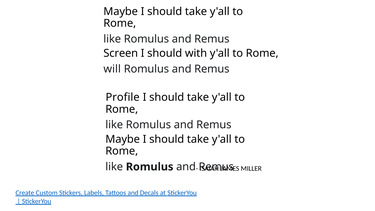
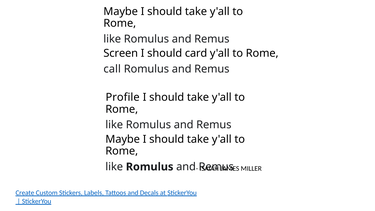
with: with -> card (196, 53)
will: will -> call (112, 69)
